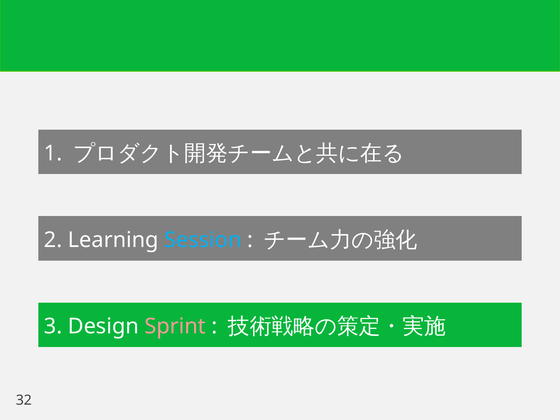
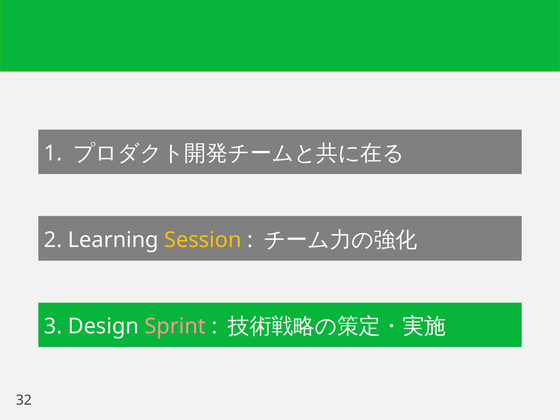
Session colour: light blue -> yellow (203, 240)
